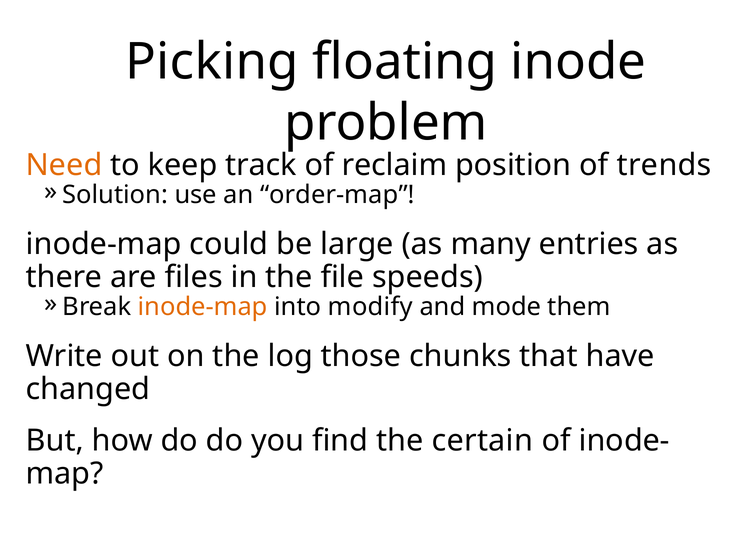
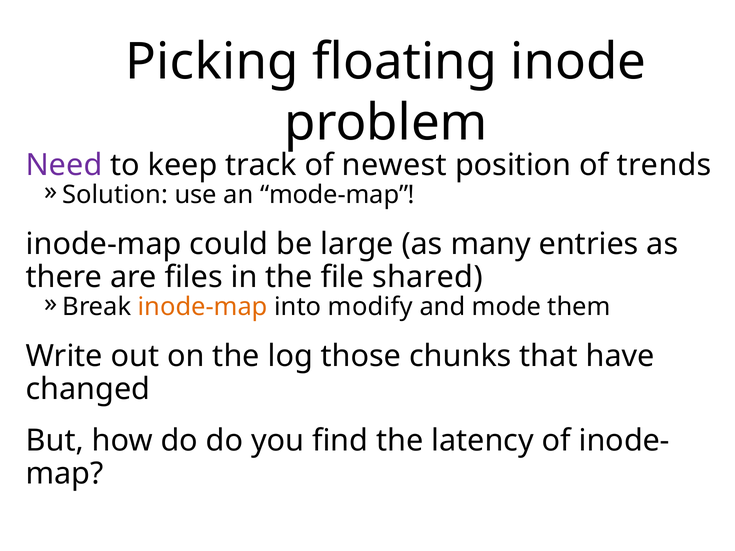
Need colour: orange -> purple (64, 165)
reclaim: reclaim -> newest (394, 165)
order-map: order-map -> mode-map (337, 195)
speeds: speeds -> shared (427, 277)
certain: certain -> latency (482, 441)
